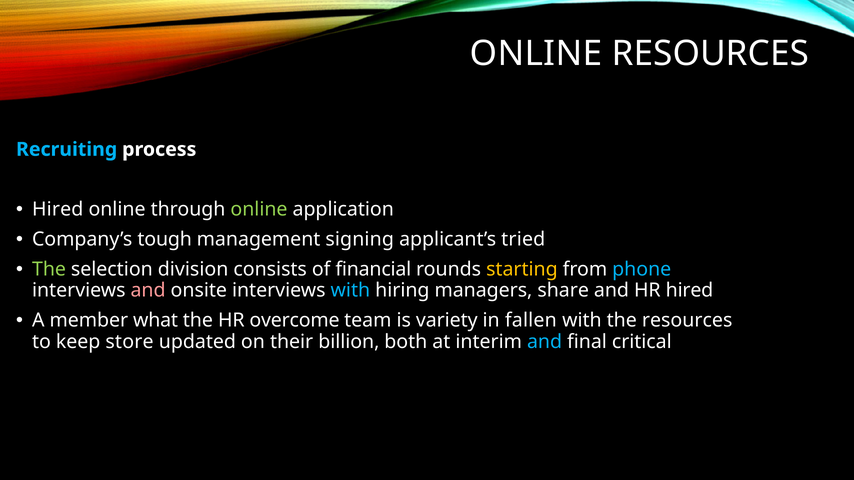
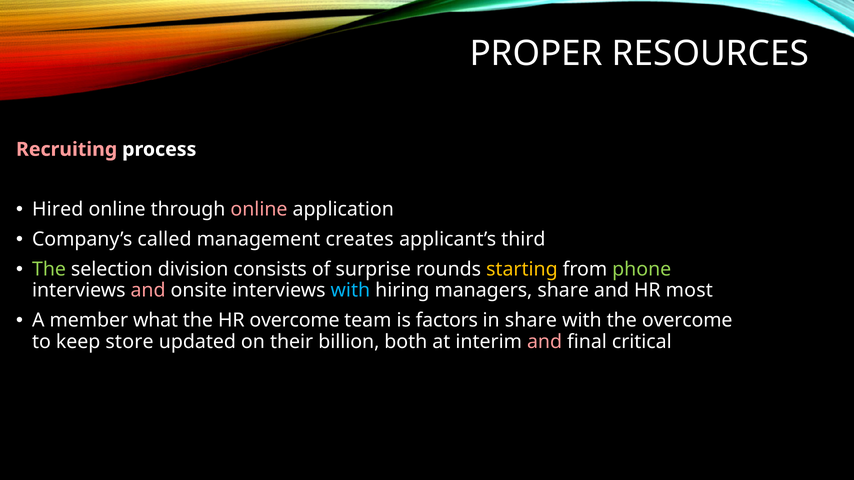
ONLINE: ONLINE -> PROPER (536, 53)
Recruiting colour: light blue -> pink (67, 150)
online colour: light green -> pink (259, 210)
tough: tough -> called (165, 240)
signing: signing -> creates (360, 240)
tried: tried -> third (523, 240)
financial: financial -> surprise (373, 270)
phone colour: light blue -> light green (642, 270)
HR hired: hired -> most (689, 291)
variety: variety -> factors (447, 321)
in fallen: fallen -> share (531, 321)
the resources: resources -> overcome (687, 321)
and colour: light blue -> pink (545, 342)
